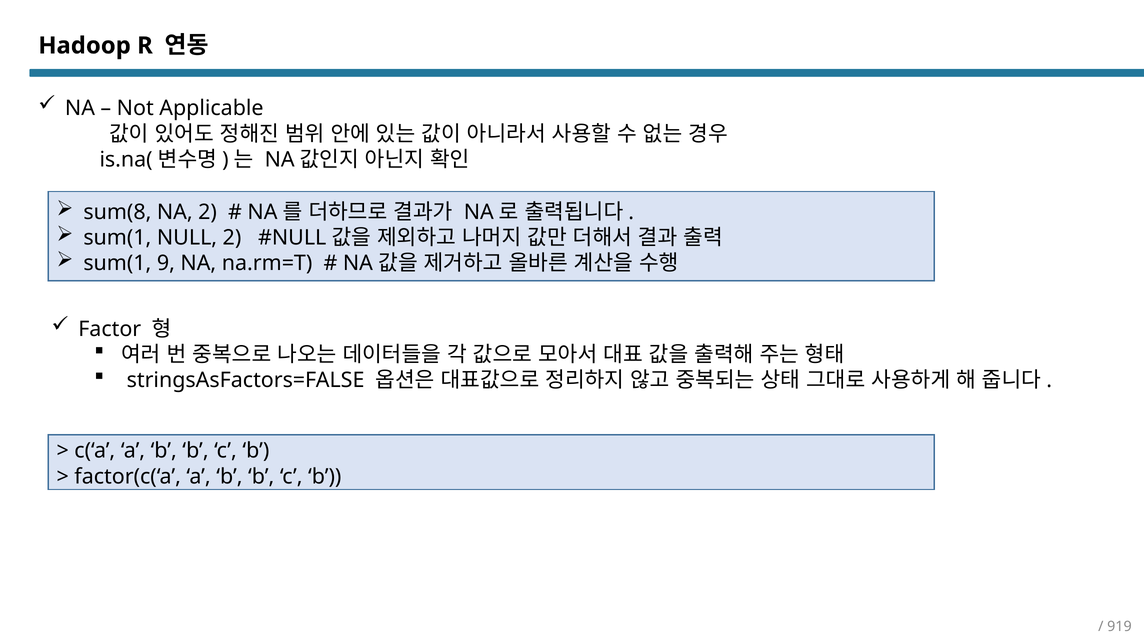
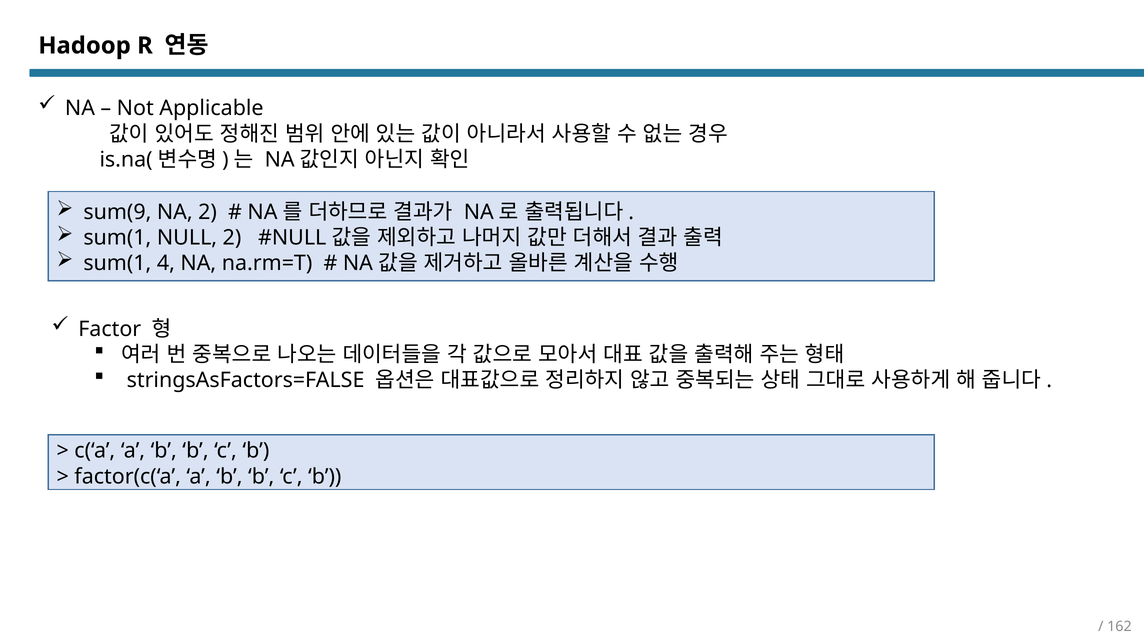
sum(8: sum(8 -> sum(9 (117, 212)
9: 9 -> 4 (166, 264)
919: 919 -> 162 (1119, 627)
